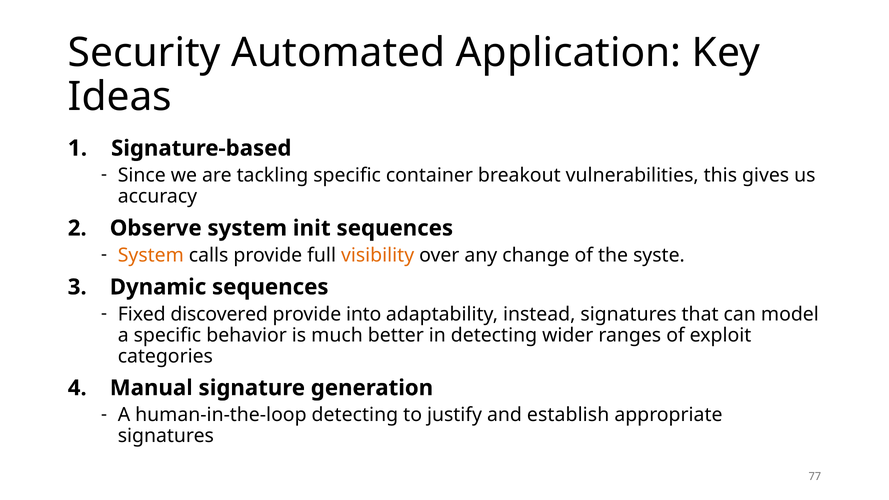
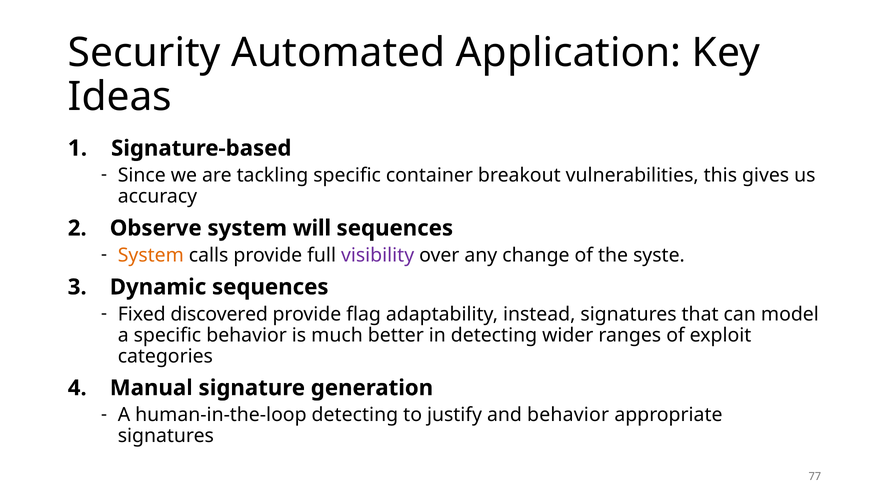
init: init -> will (312, 228)
visibility colour: orange -> purple (378, 255)
into: into -> flag (364, 314)
and establish: establish -> behavior (568, 415)
